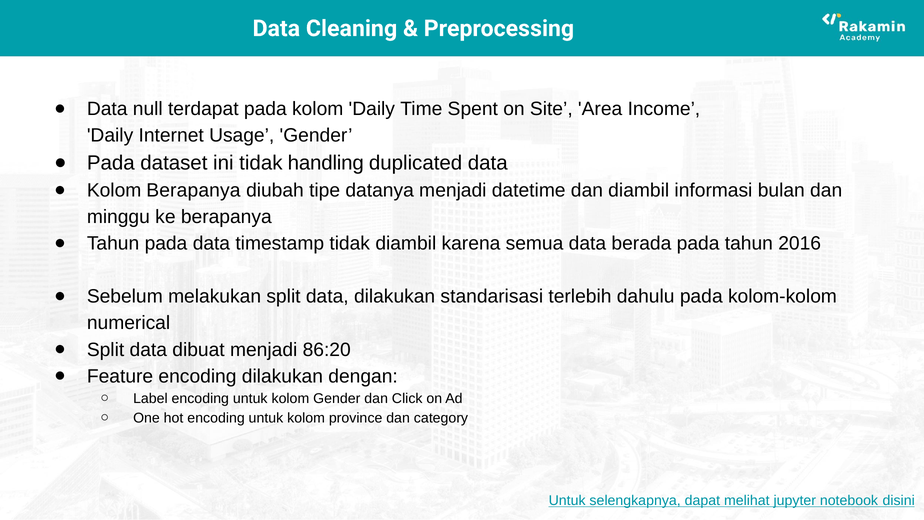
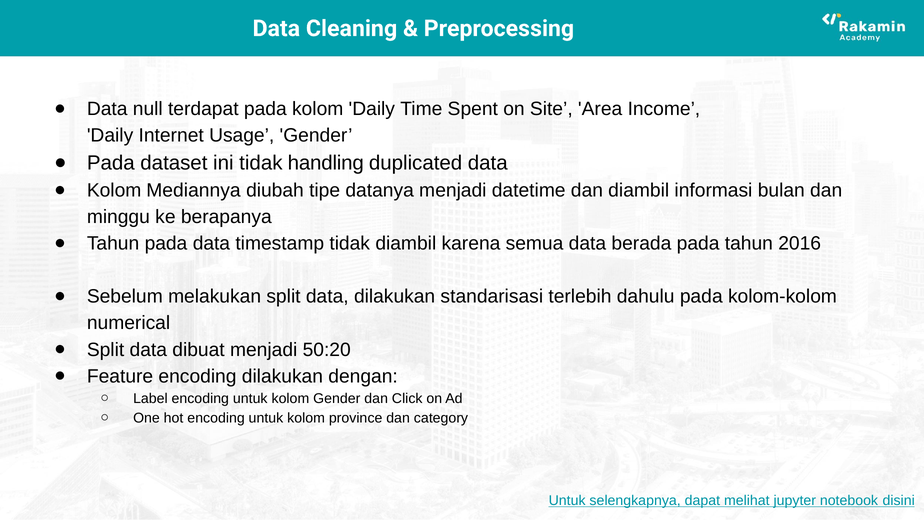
Kolom Berapanya: Berapanya -> Mediannya (193, 190)
86:20: 86:20 -> 50:20 (327, 350)
